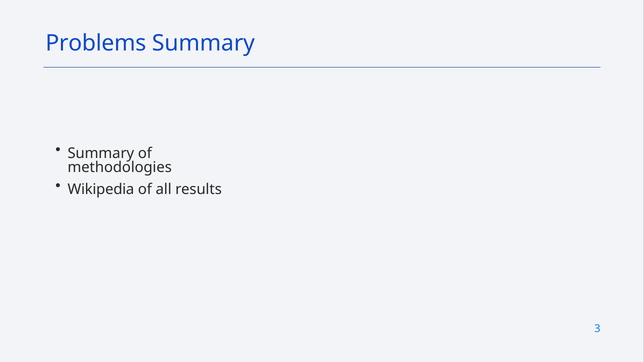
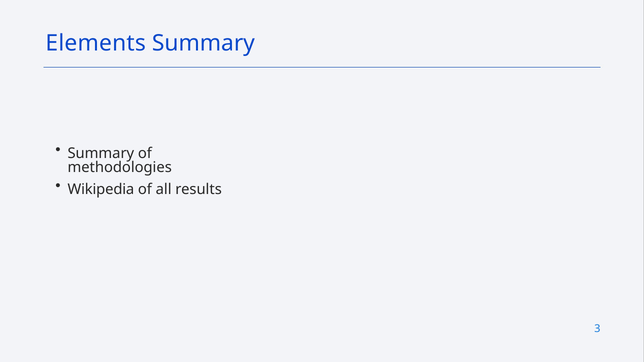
Problems: Problems -> Elements (96, 43)
